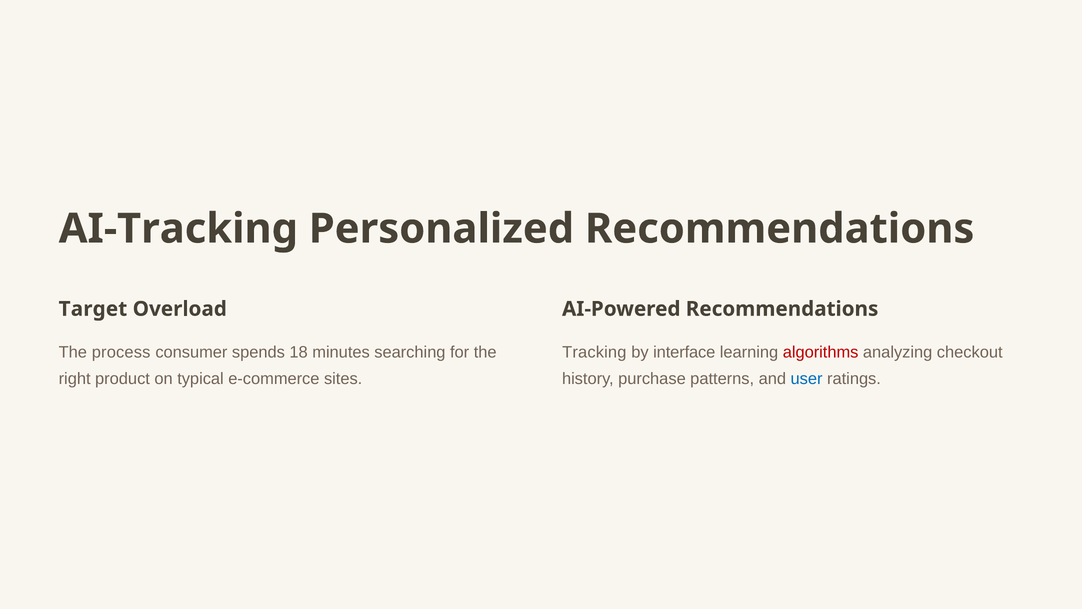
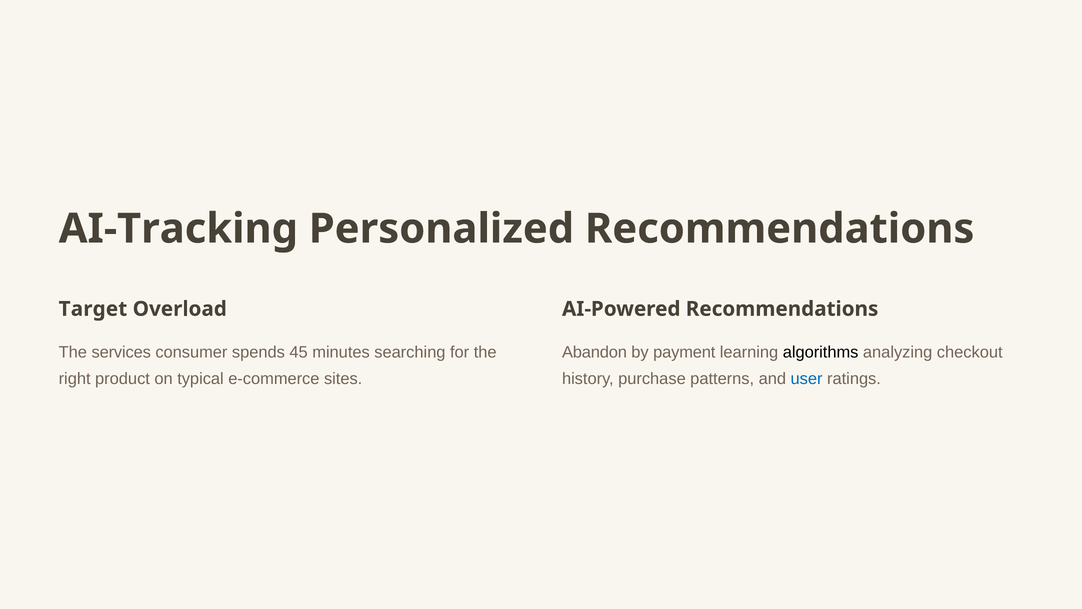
process: process -> services (121, 352)
18: 18 -> 45 (299, 352)
Tracking: Tracking -> Abandon (595, 352)
interface: interface -> payment (684, 352)
algorithms colour: red -> black (821, 352)
